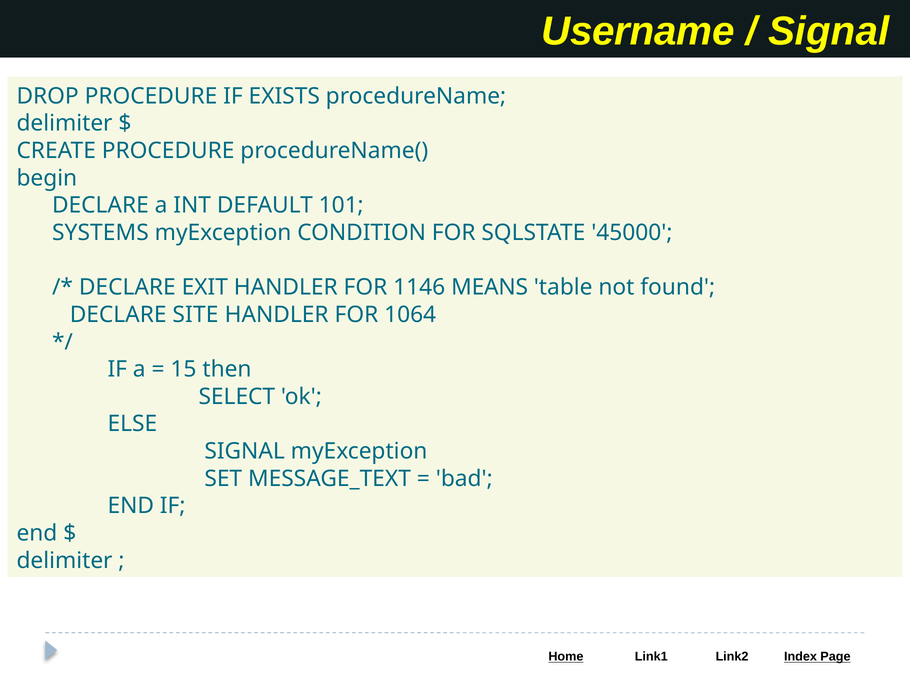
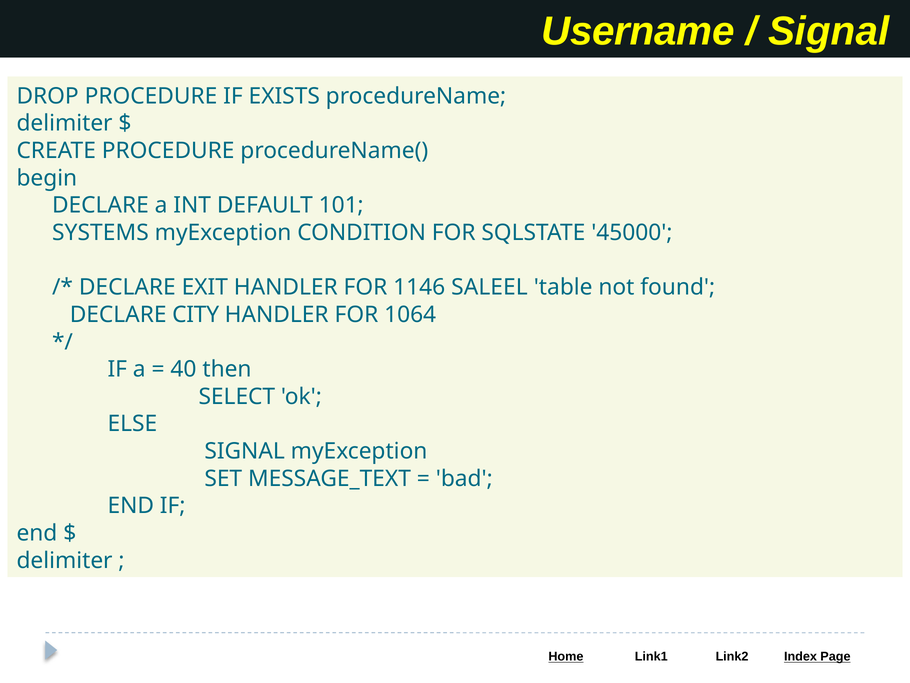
MEANS: MEANS -> SALEEL (489, 287)
SITE: SITE -> CITY (196, 314)
15: 15 -> 40 (183, 369)
